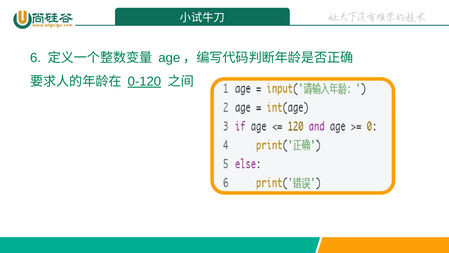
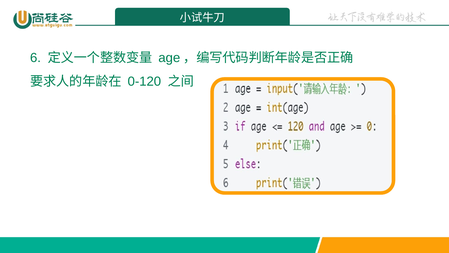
0-120 underline: present -> none (144, 81)
